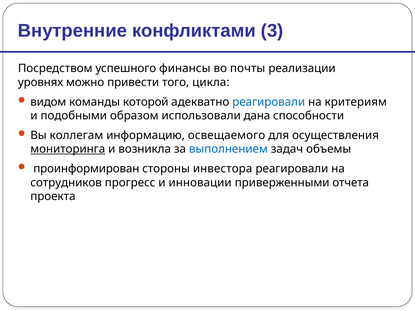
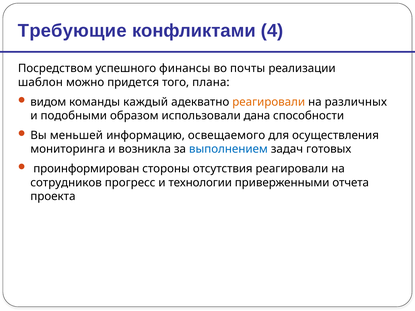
Внутренние: Внутренние -> Требующие (72, 31)
3: 3 -> 4 (272, 31)
уровнях: уровнях -> шаблон (40, 82)
привести: привести -> придется (133, 82)
цикла: цикла -> плана (211, 82)
которой: которой -> каждый (146, 102)
реагировали colour: blue -> orange (269, 102)
критериям: критериям -> различных (356, 102)
коллегам: коллегам -> меньшей (76, 135)
мониторинга underline: present -> none (68, 149)
объемы: объемы -> готовых (329, 149)
инвестора: инвестора -> отсутствия (223, 169)
инновации: инновации -> технологии (200, 183)
